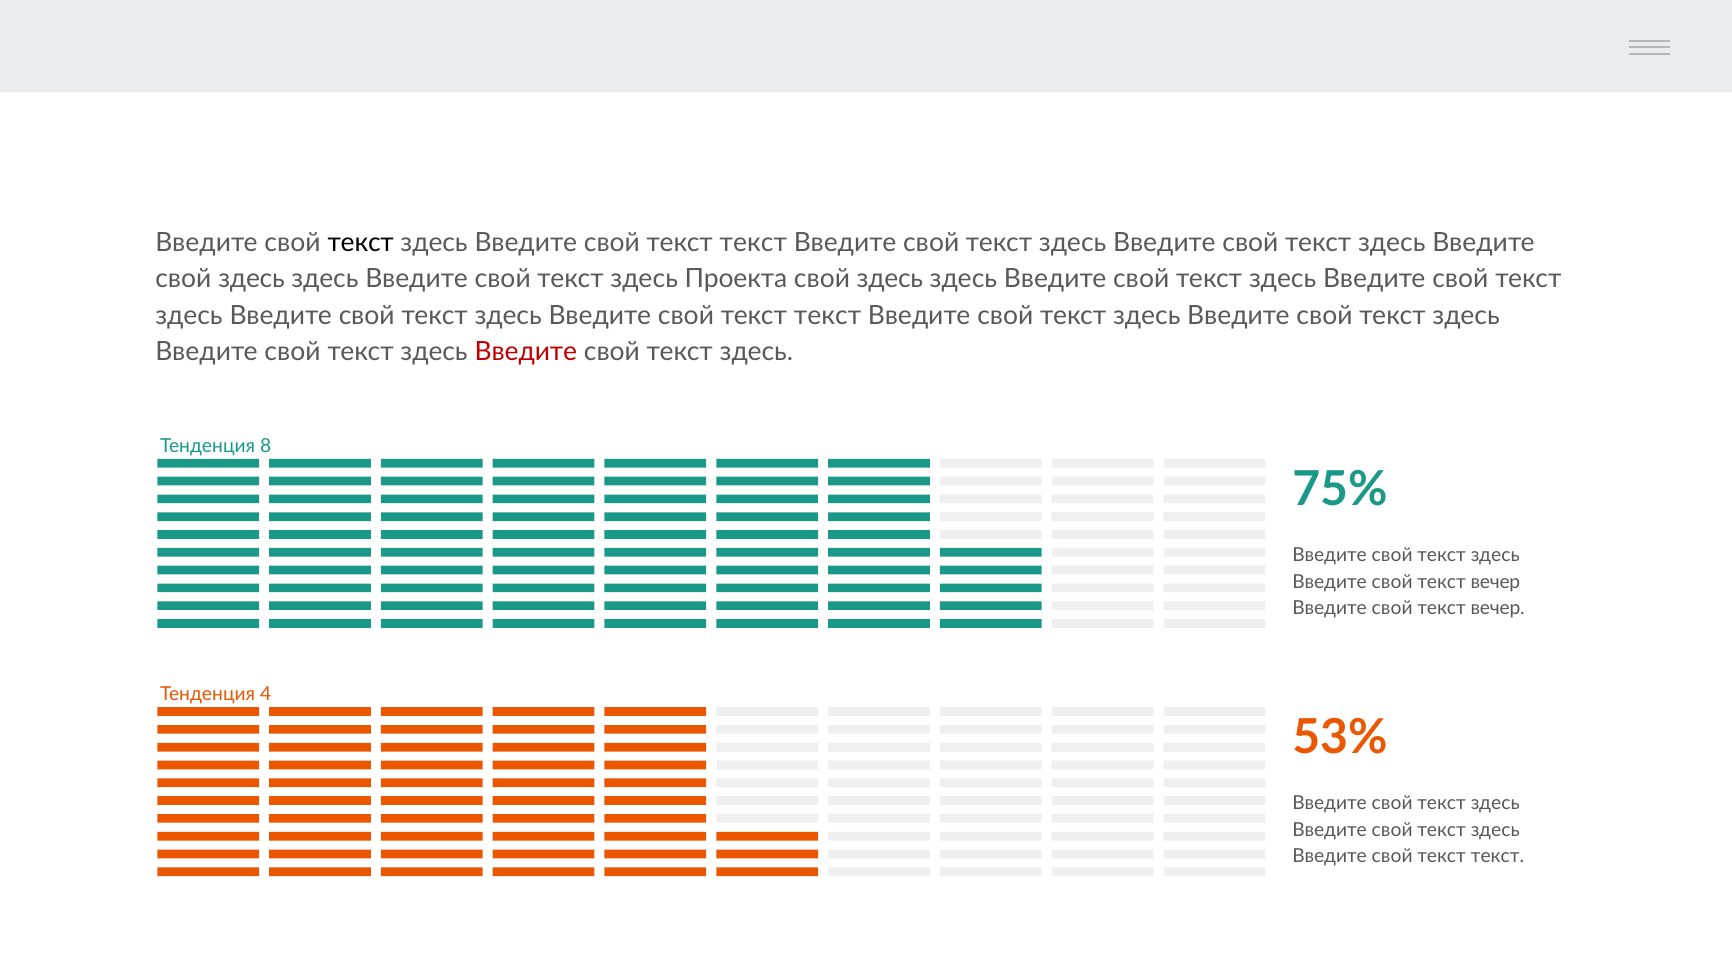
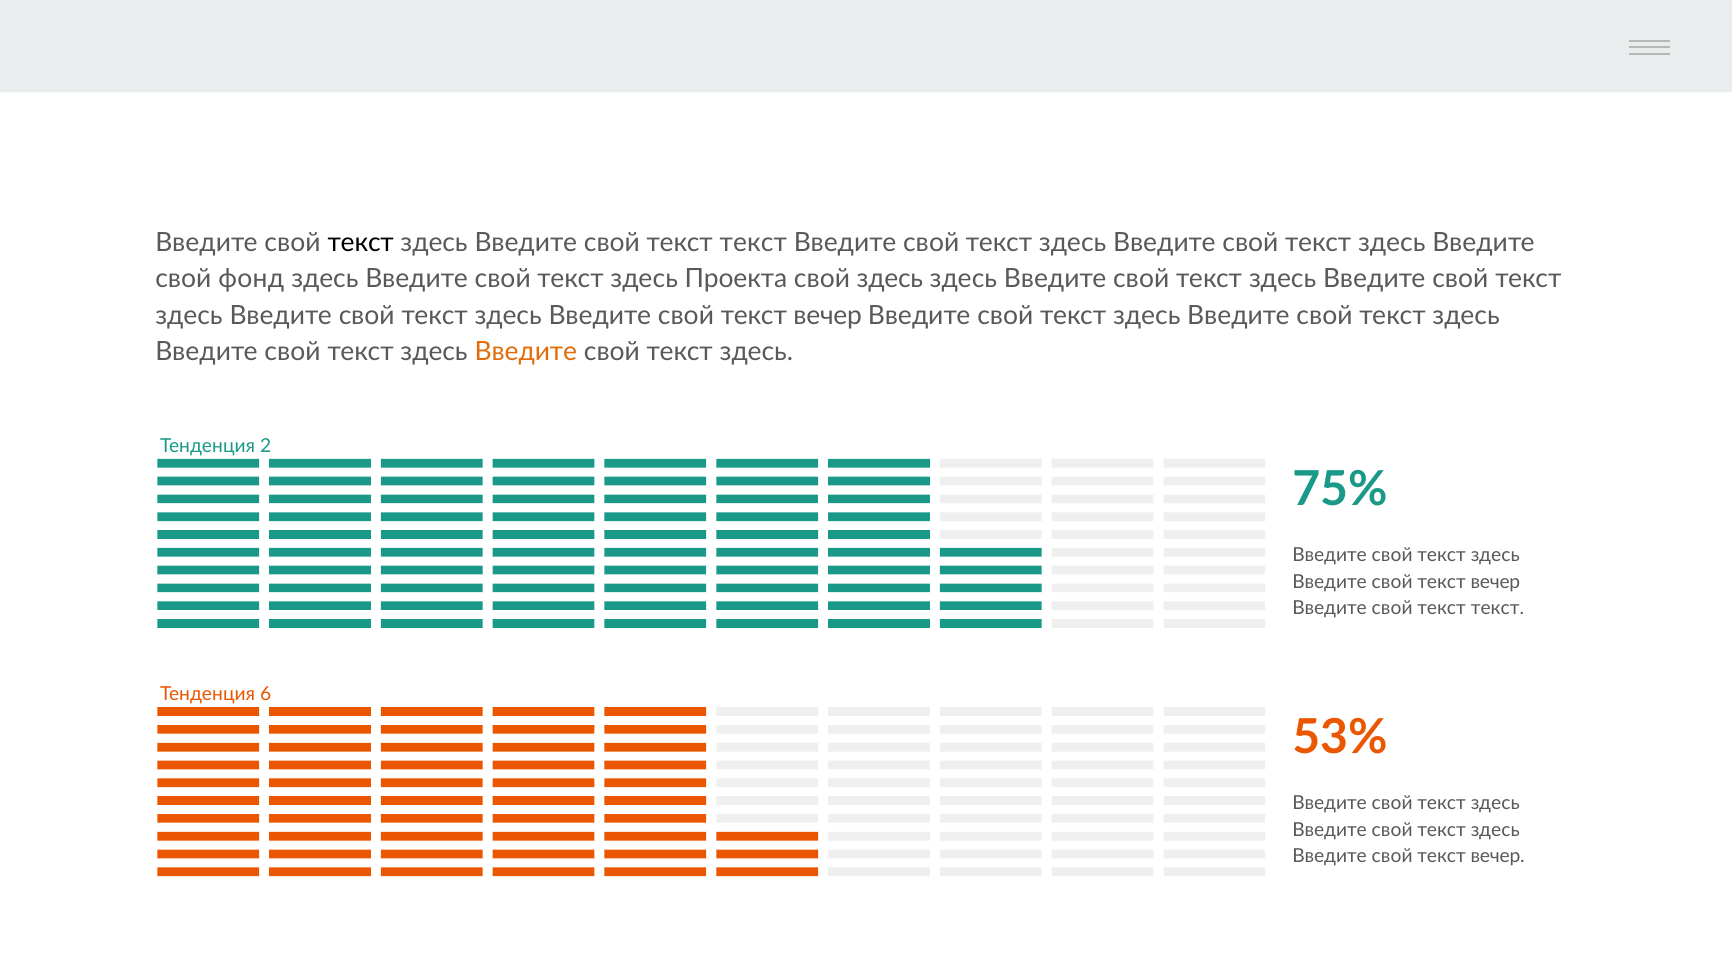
здесь: здесь -> фонд (251, 279)
текст: текст -> вечер (828, 315)
Введите colour: red -> orange (526, 352)
8: 8 -> 2 (266, 446)
вечер: вечер -> текст (1498, 608)
4: 4 -> 6 (266, 694)
текст: текст -> вечер (1498, 856)
